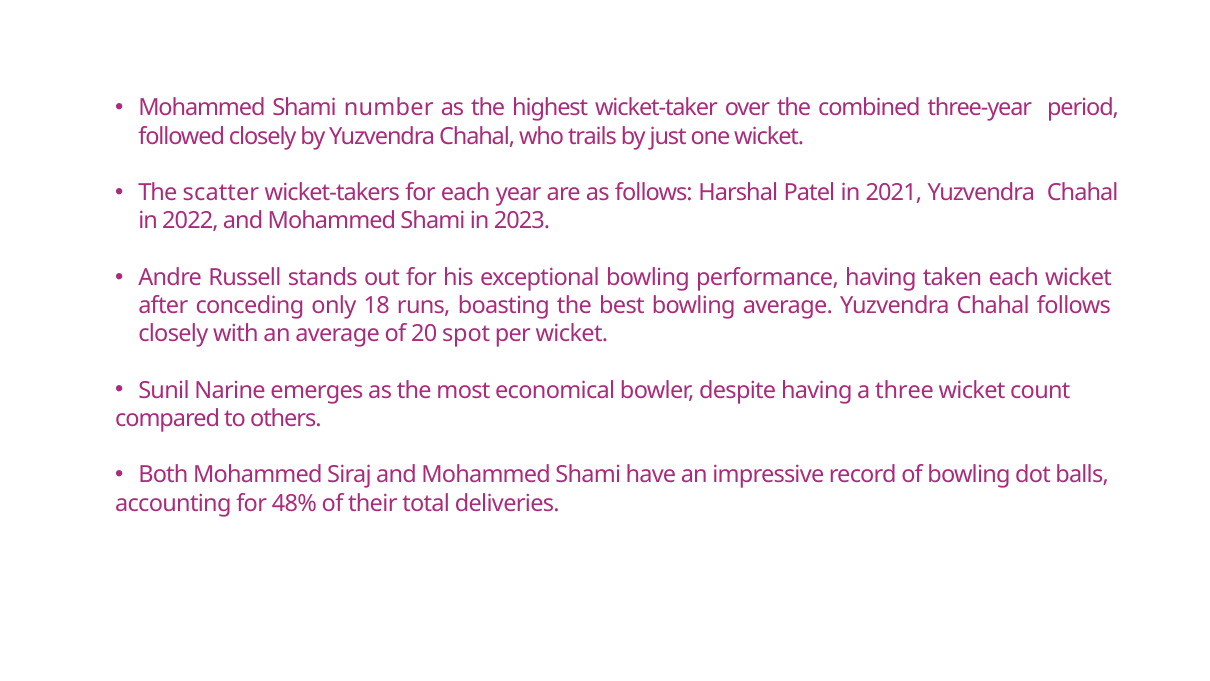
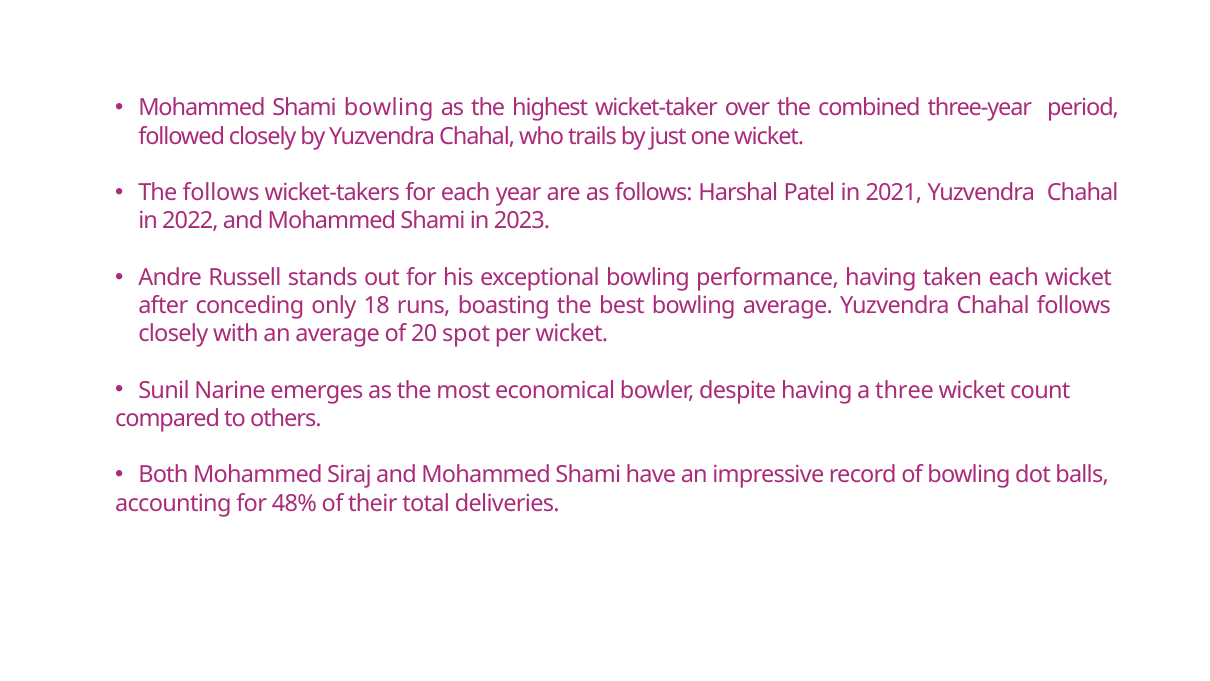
Shami number: number -> bowling (389, 108)
The scatter: scatter -> follows (221, 193)
